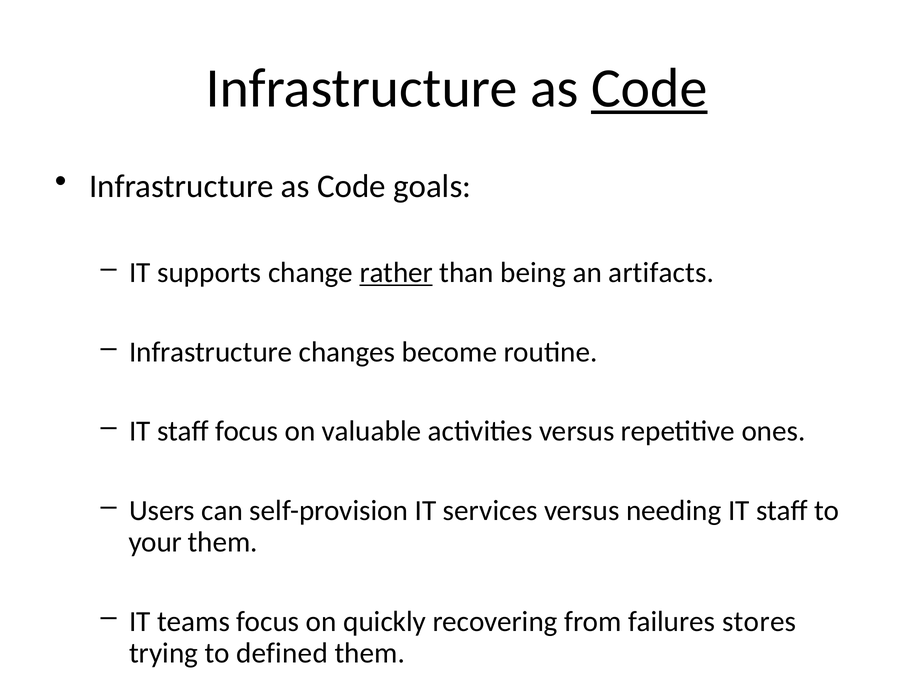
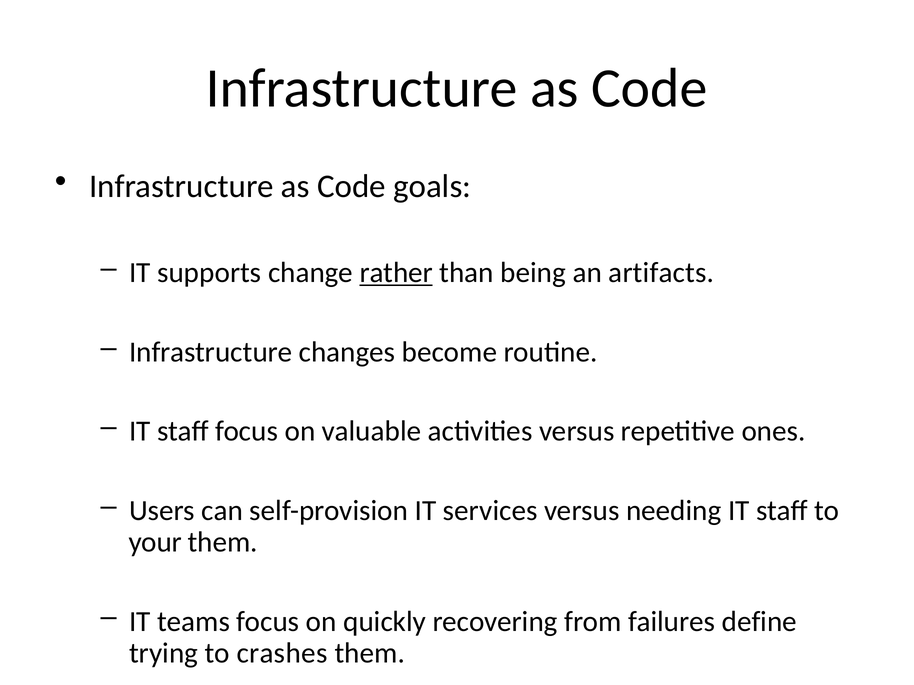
Code underline: present -> none (649, 88)
stores: stores -> define (759, 622)
defined: defined -> crashes (282, 653)
